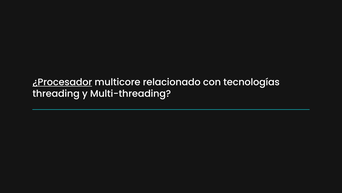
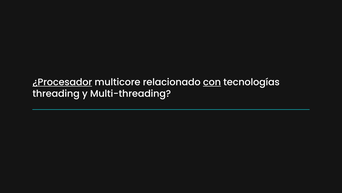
con underline: none -> present (212, 82)
